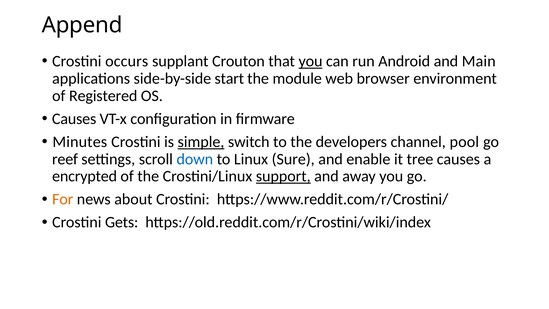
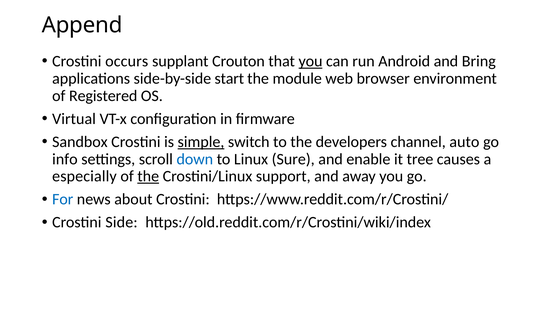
Main: Main -> Bring (479, 61)
Causes: Causes -> Virtual (74, 119)
Minutes: Minutes -> Sandbox (80, 142)
pool: pool -> auto (464, 142)
reef: reef -> info (65, 159)
encrypted: encrypted -> especially (84, 176)
the underline: none -> present (148, 176)
support underline: present -> none (283, 176)
For colour: orange -> blue (63, 199)
Gets: Gets -> Side (121, 222)
